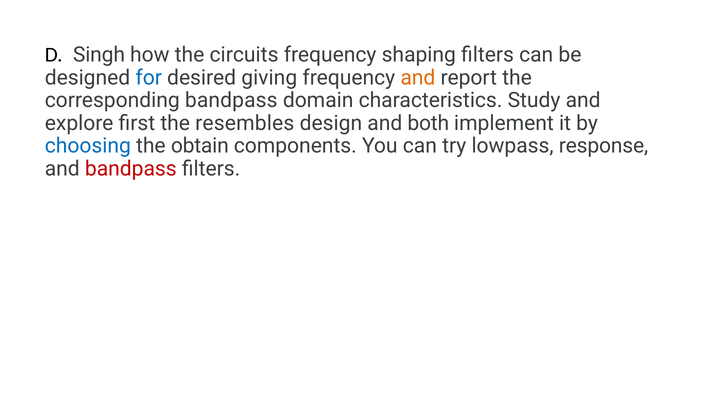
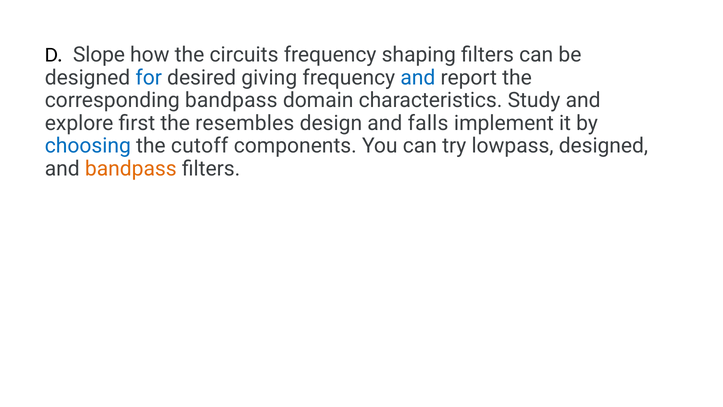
Singh: Singh -> Slope (99, 55)
and colour: orange -> blue (418, 78)
both: both -> falls (428, 123)
obtain: obtain -> cutoff (200, 146)
lowpass response: response -> designed (603, 146)
bandpass colour: red -> orange (131, 169)
